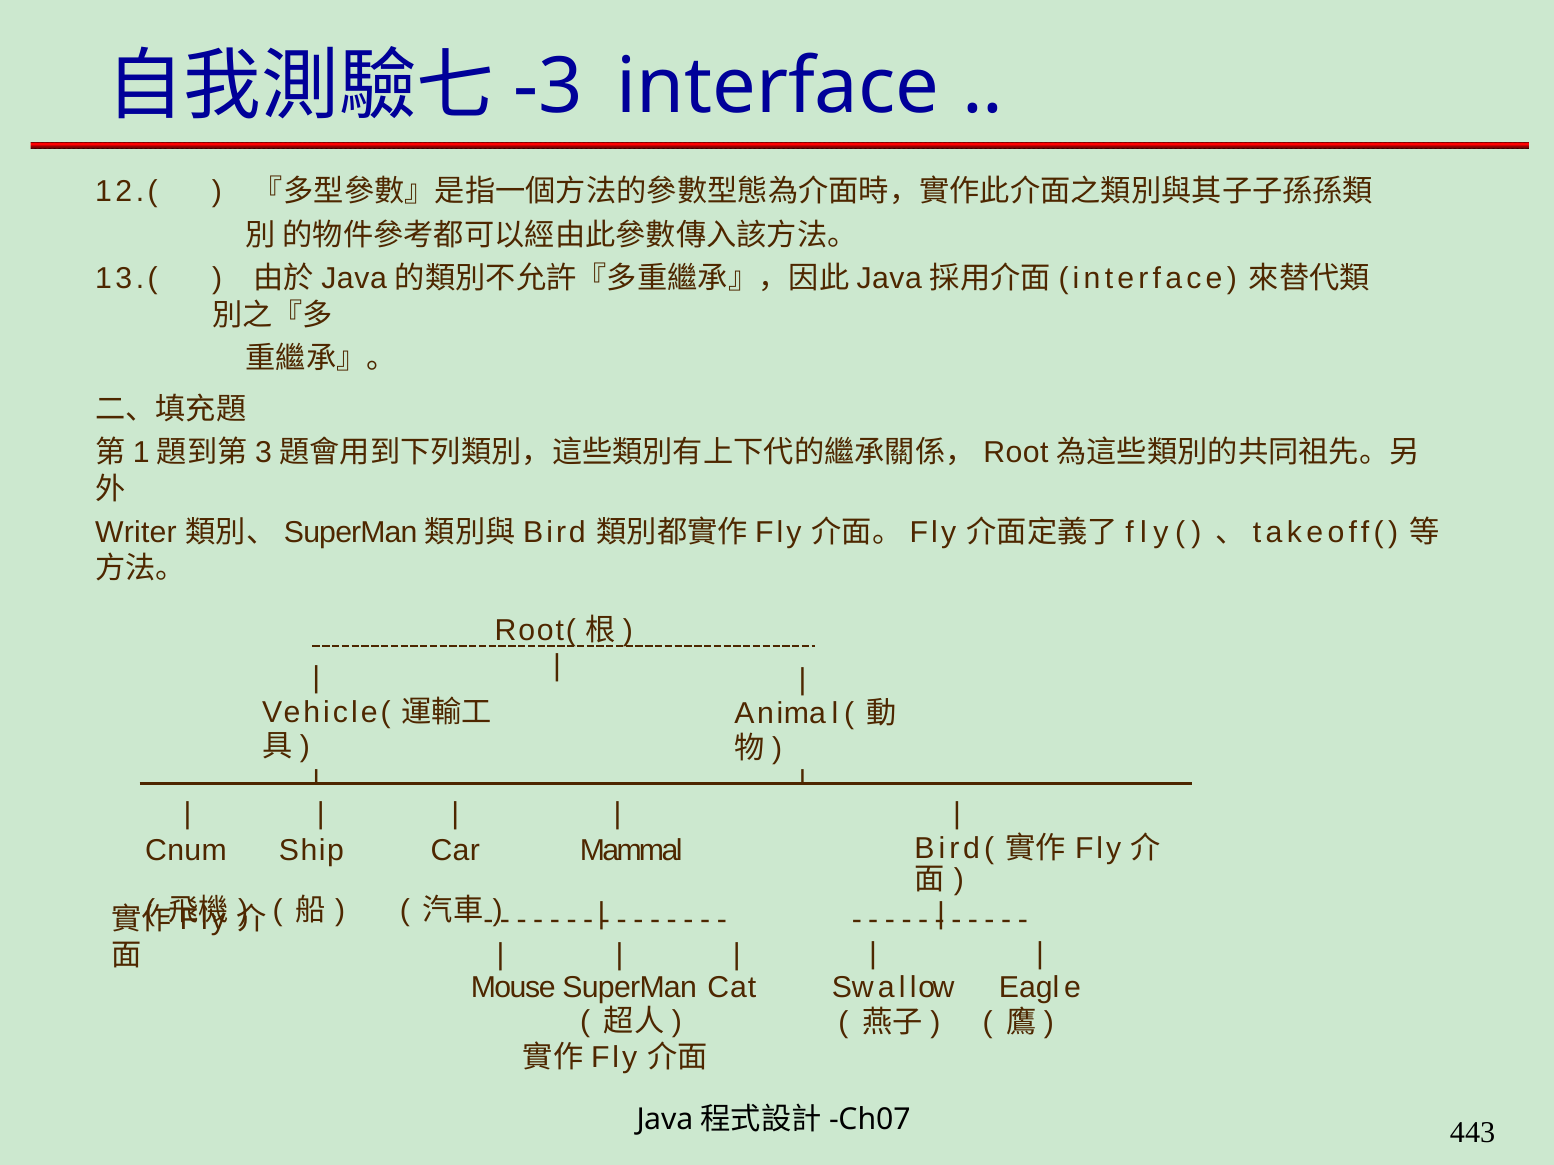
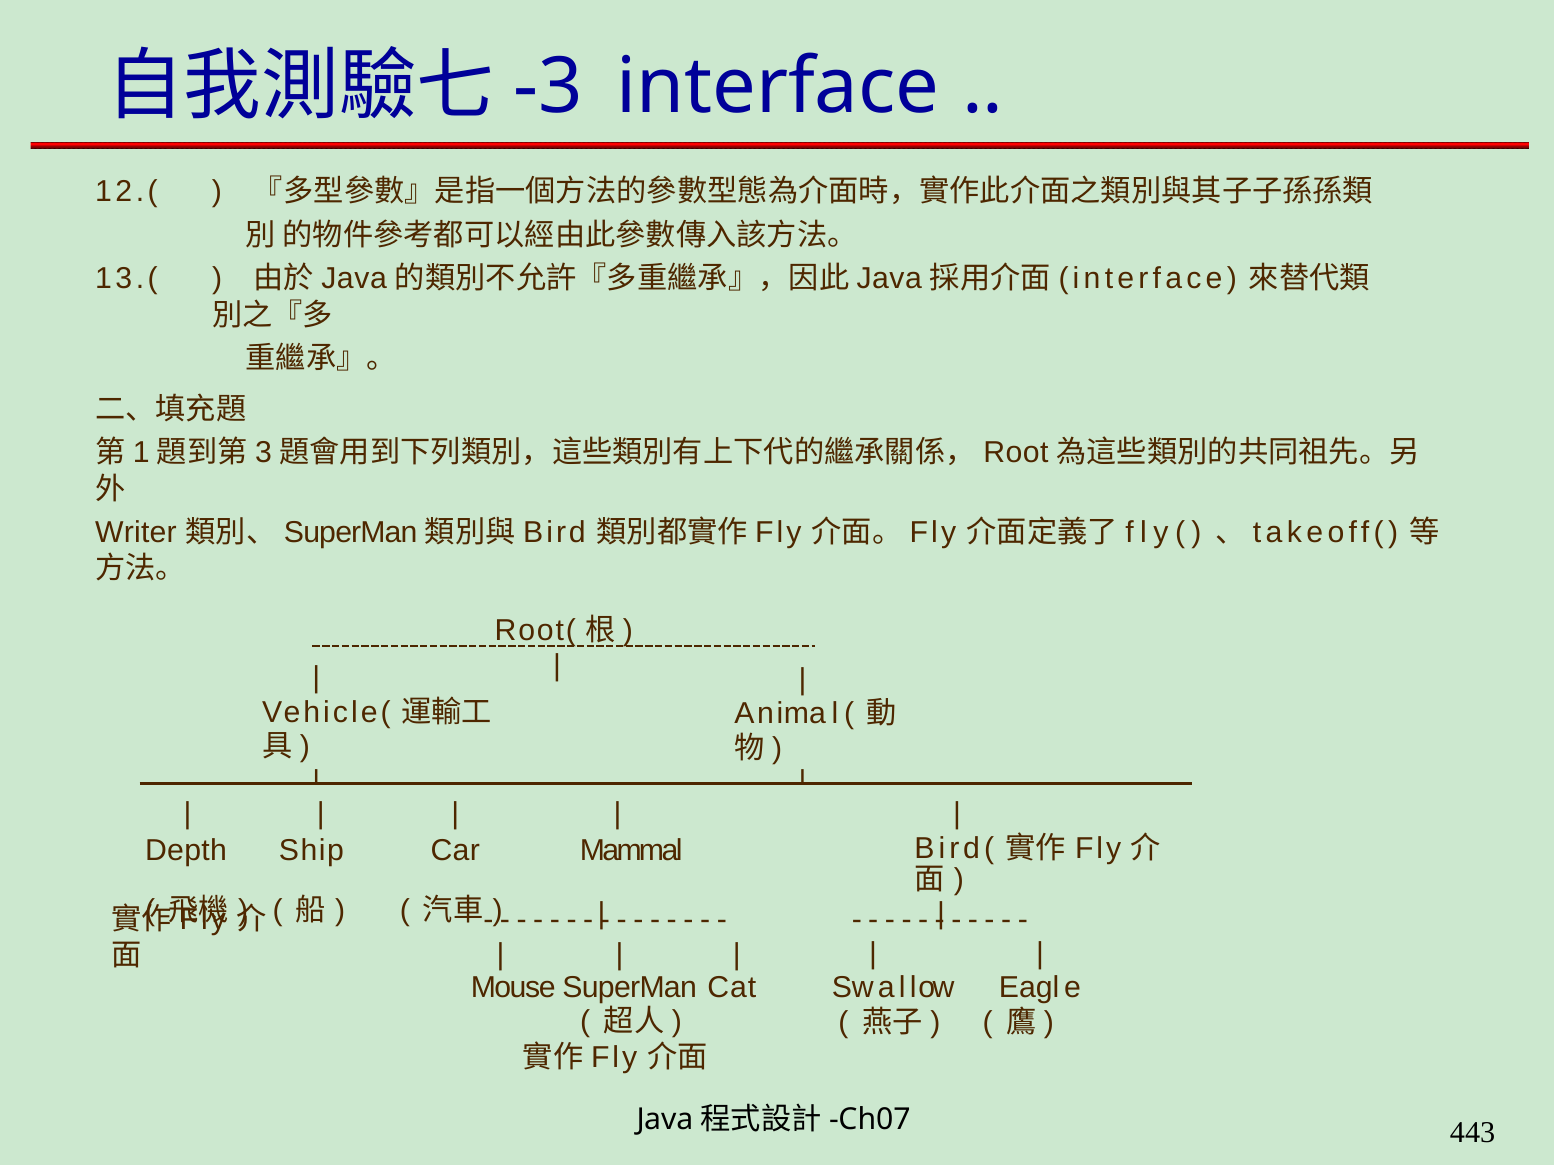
Cnum: Cnum -> Depth (186, 851)
